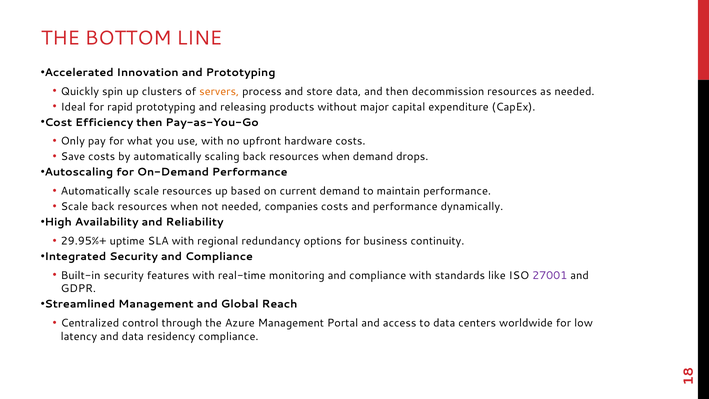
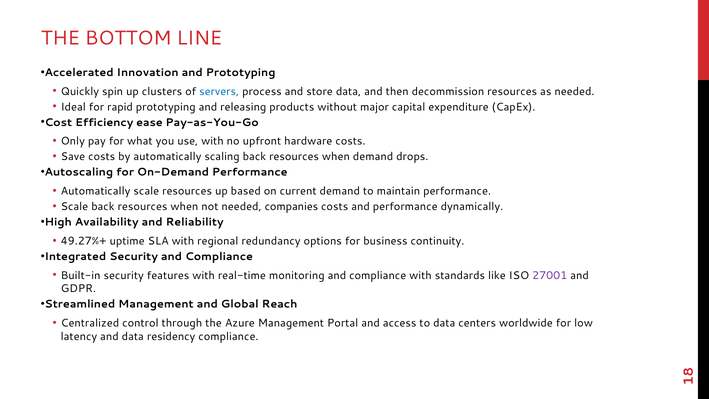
servers colour: orange -> blue (219, 91)
Efficiency then: then -> ease (149, 122)
29.95%+: 29.95%+ -> 49.27%+ (84, 241)
